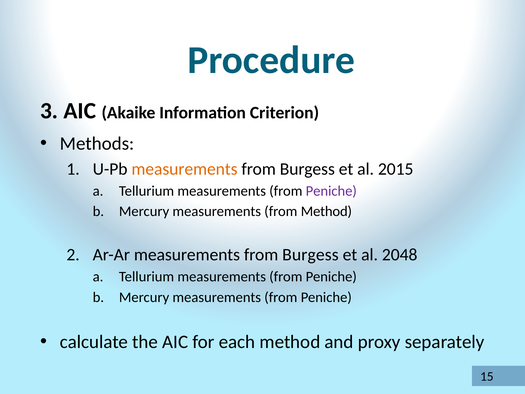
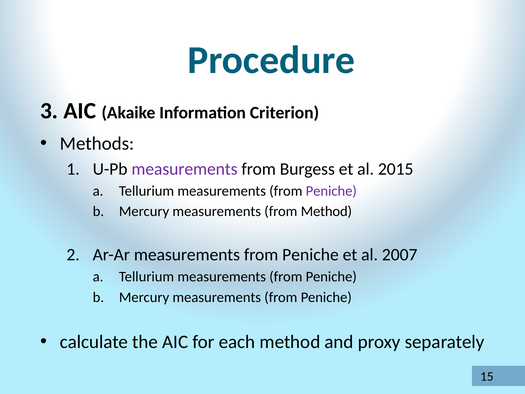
measurements colour: orange -> purple (184, 169)
Ar-Ar measurements from Burgess: Burgess -> Peniche (311, 255)
2048: 2048 -> 2007 (400, 255)
